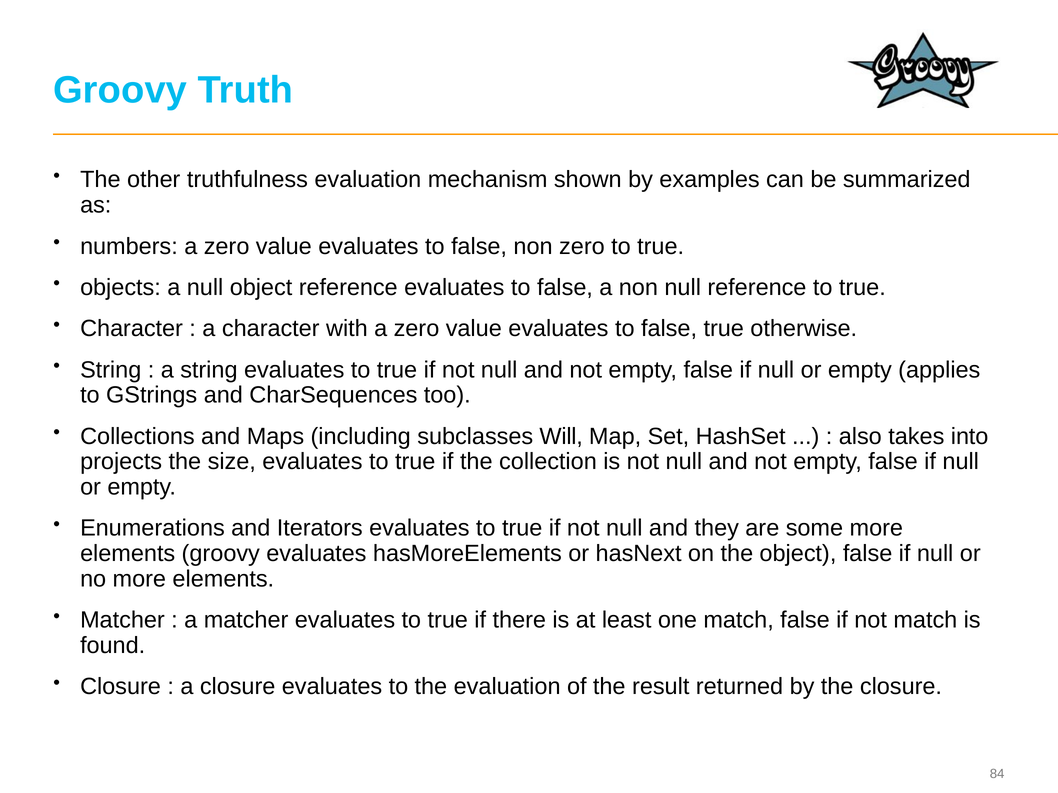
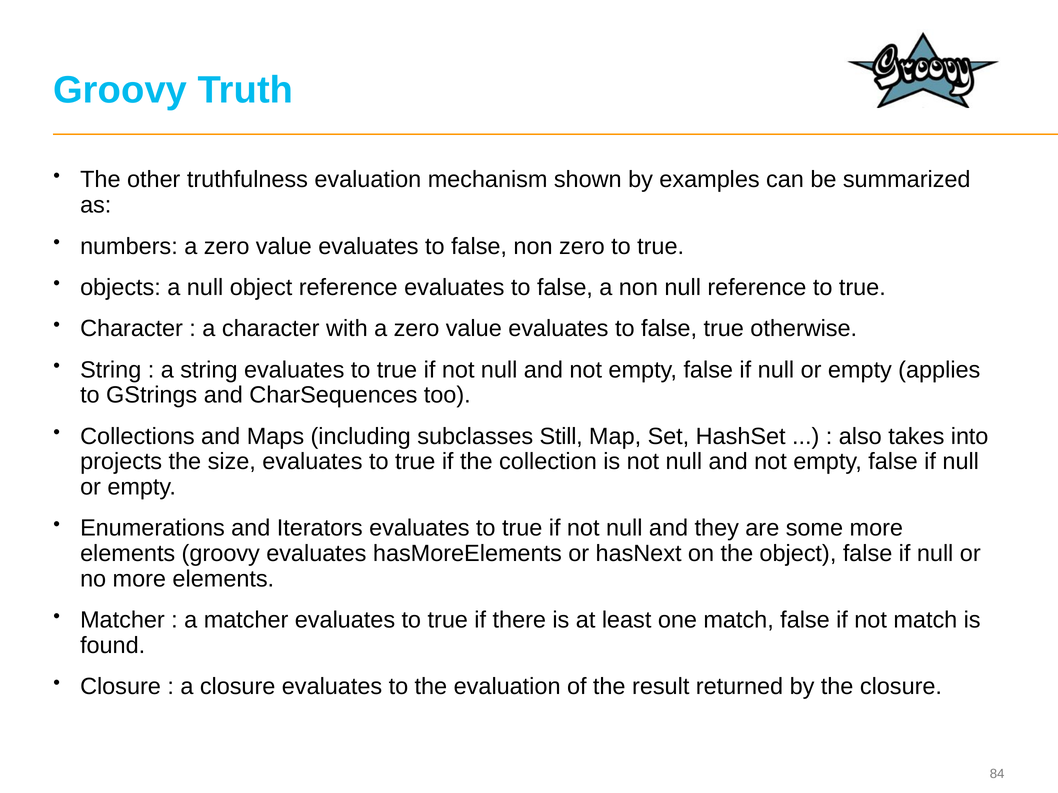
Will: Will -> Still (561, 437)
